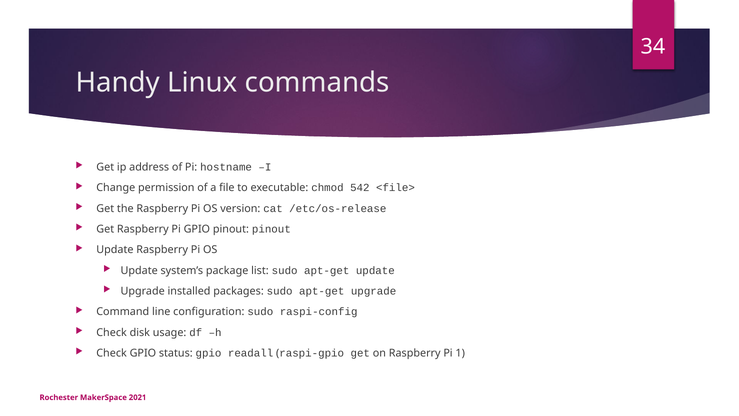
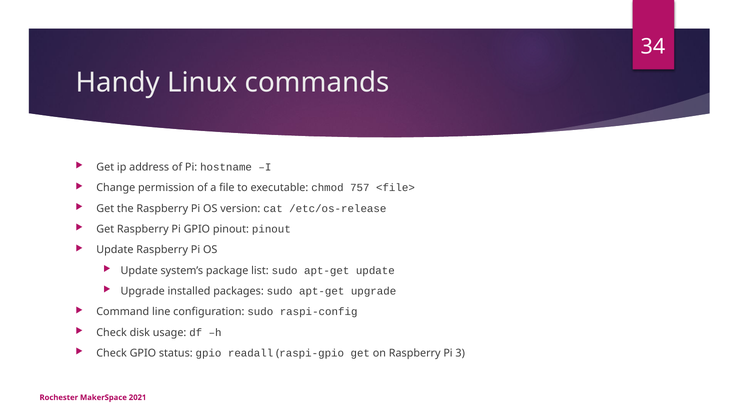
542: 542 -> 757 (360, 188)
1: 1 -> 3 (460, 353)
